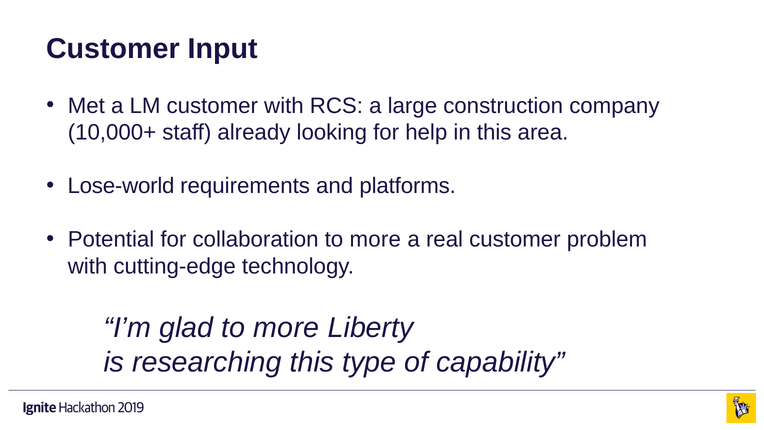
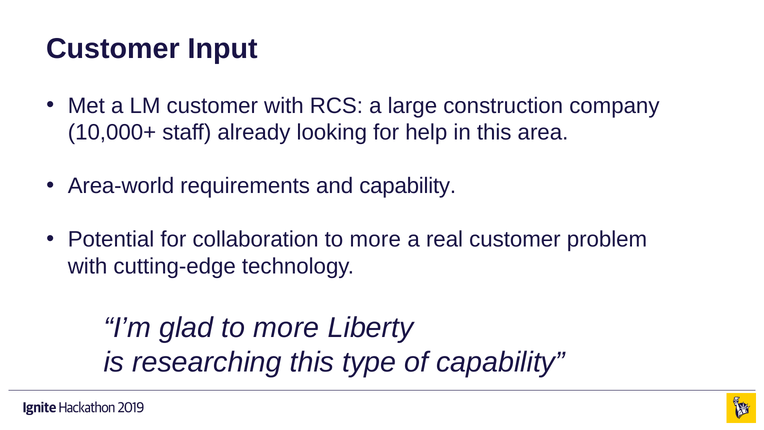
Lose-world: Lose-world -> Area-world (121, 186)
and platforms: platforms -> capability (408, 186)
